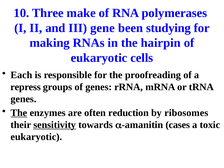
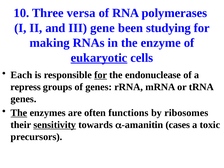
make: make -> versa (81, 13)
hairpin: hairpin -> enzyme (161, 43)
eukaryotic underline: none -> present (99, 58)
for underline: none -> present (101, 75)
proofreading: proofreading -> endonuclease (153, 75)
reduction: reduction -> functions (128, 113)
eukaryotic: eukaryotic -> precursors (36, 137)
